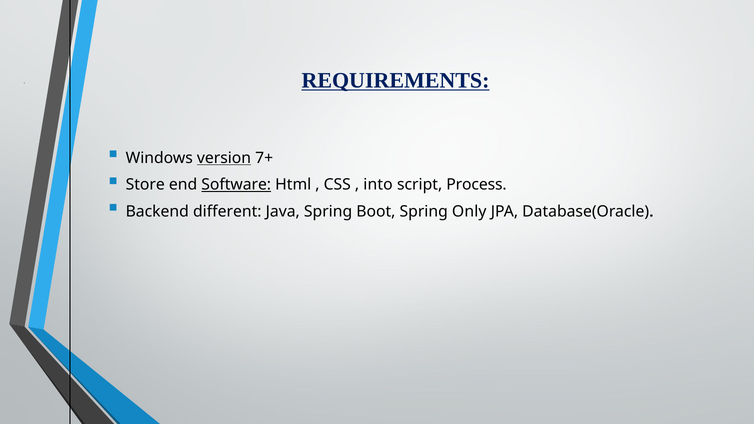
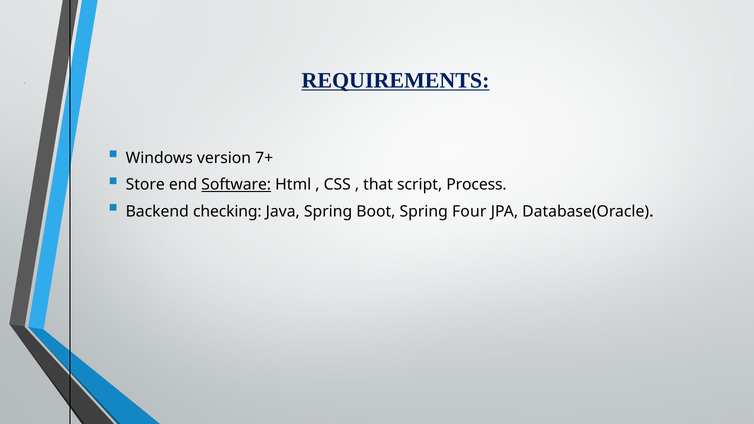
version underline: present -> none (224, 158)
into: into -> that (378, 185)
different: different -> checking (227, 211)
Only: Only -> Four (469, 211)
